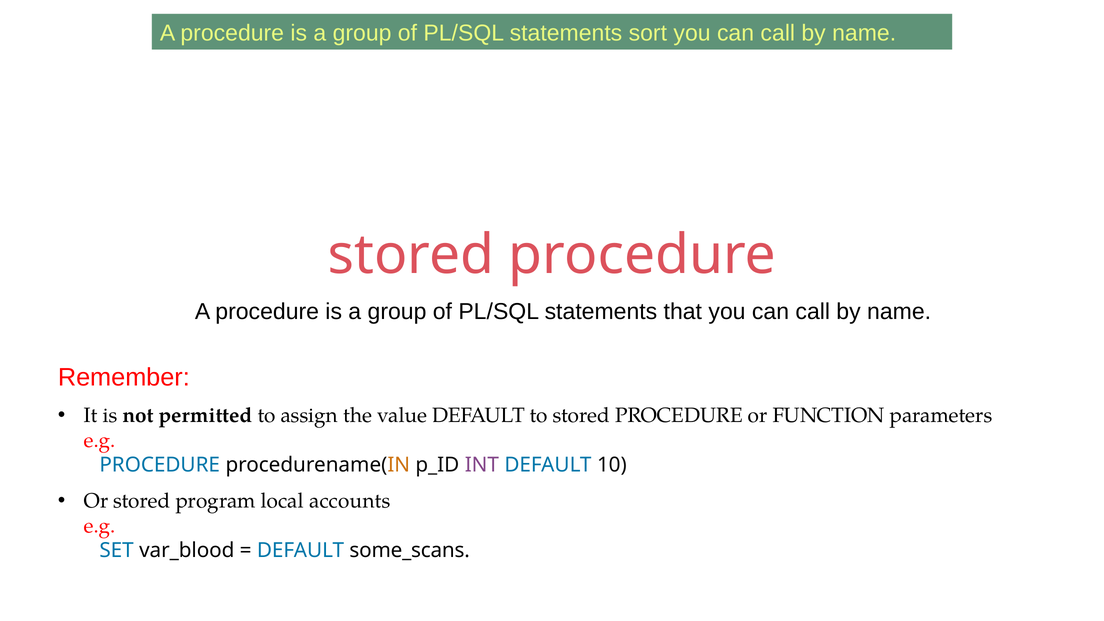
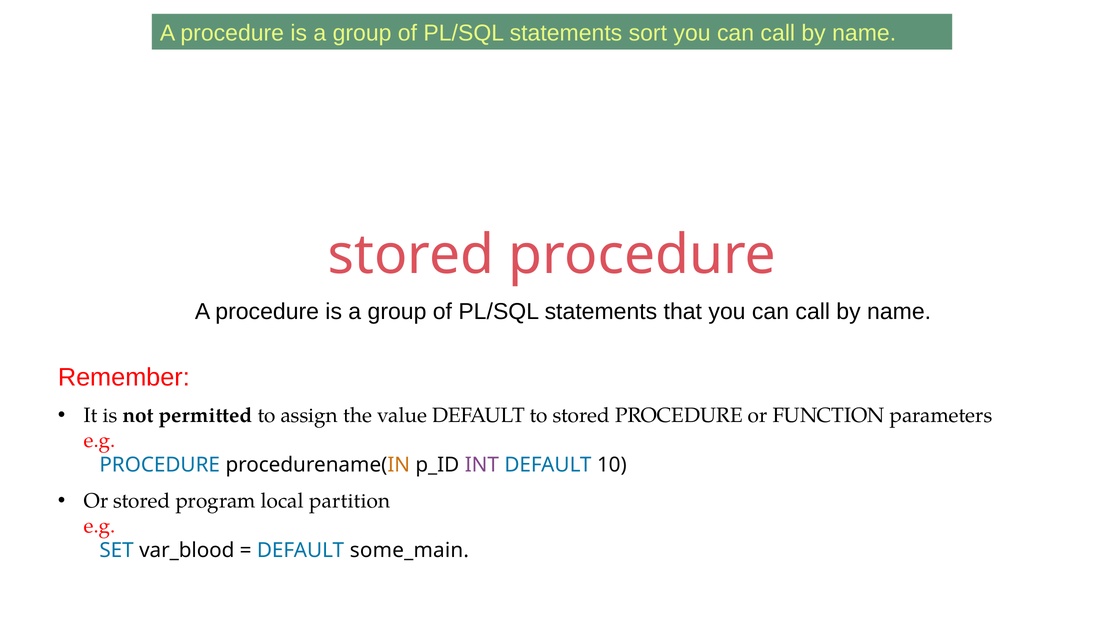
accounts: accounts -> partition (350, 501)
some_scans: some_scans -> some_main (409, 551)
